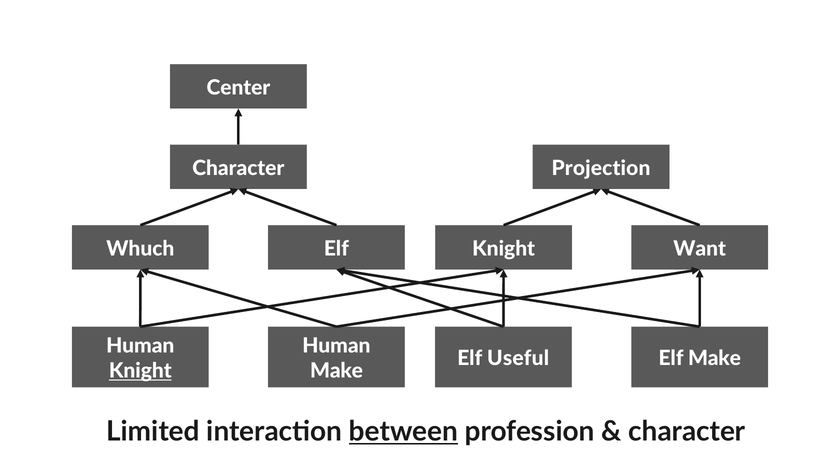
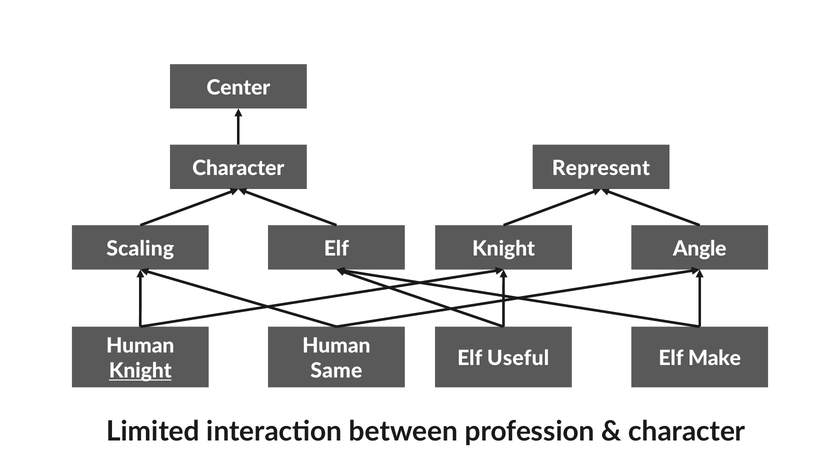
Projection: Projection -> Represent (601, 168)
Whuch: Whuch -> Scaling (140, 249)
Want: Want -> Angle (700, 249)
Make: Make -> Same (336, 371)
between underline: present -> none (403, 432)
